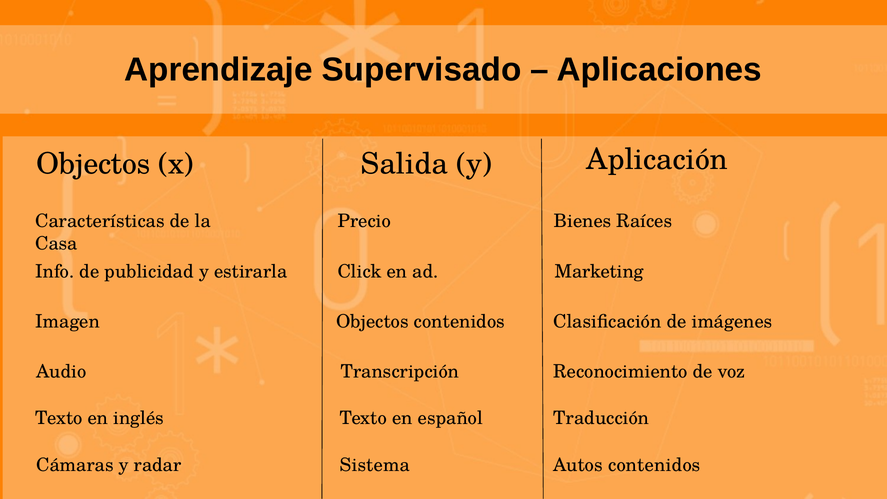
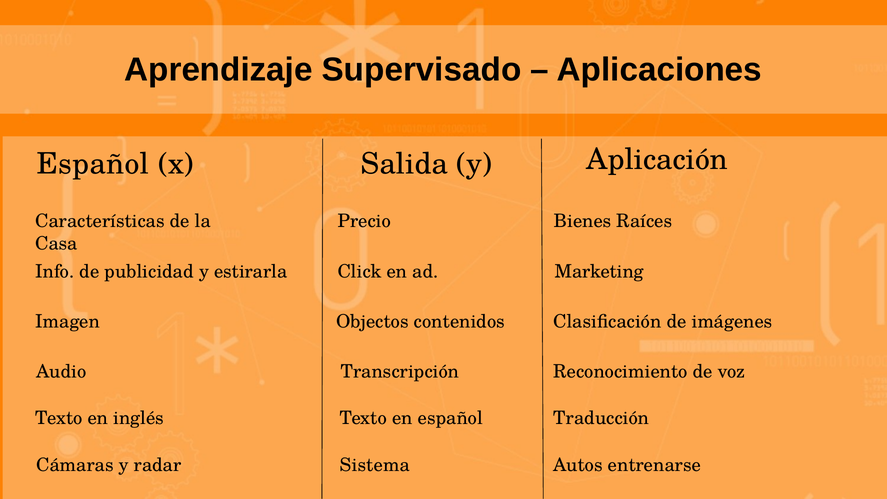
Objectos: Objectos -> Español (93, 164)
Autos contenidos: contenidos -> entrenarse (654, 465)
